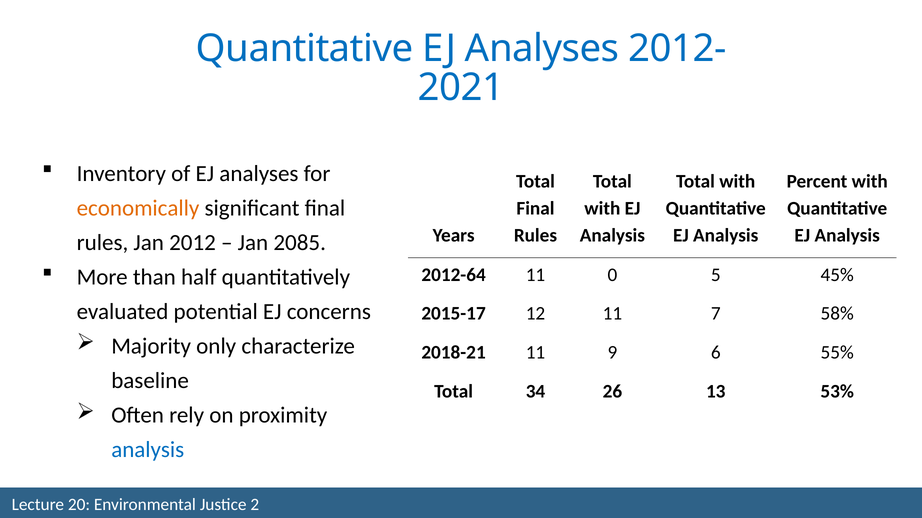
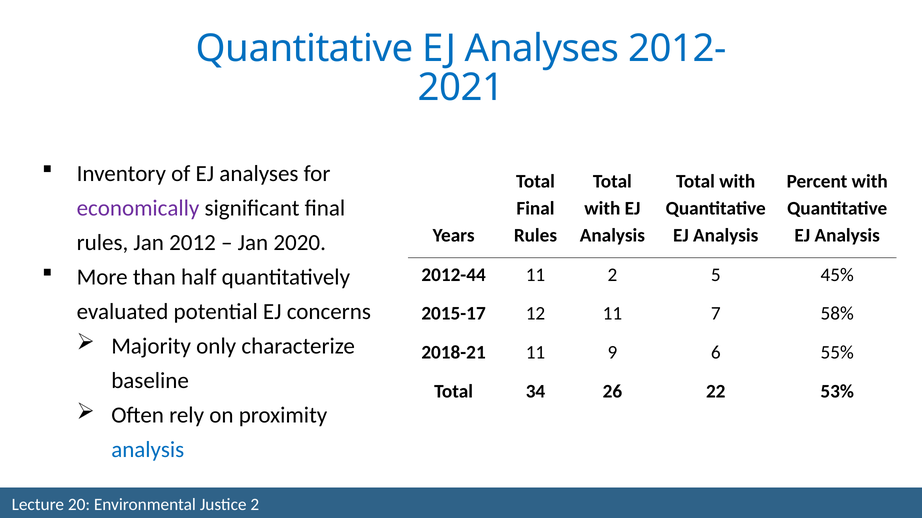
economically colour: orange -> purple (138, 208)
2085: 2085 -> 2020 (300, 243)
2012-64: 2012-64 -> 2012-44 (454, 275)
11 0: 0 -> 2 (612, 275)
13: 13 -> 22 (716, 392)
